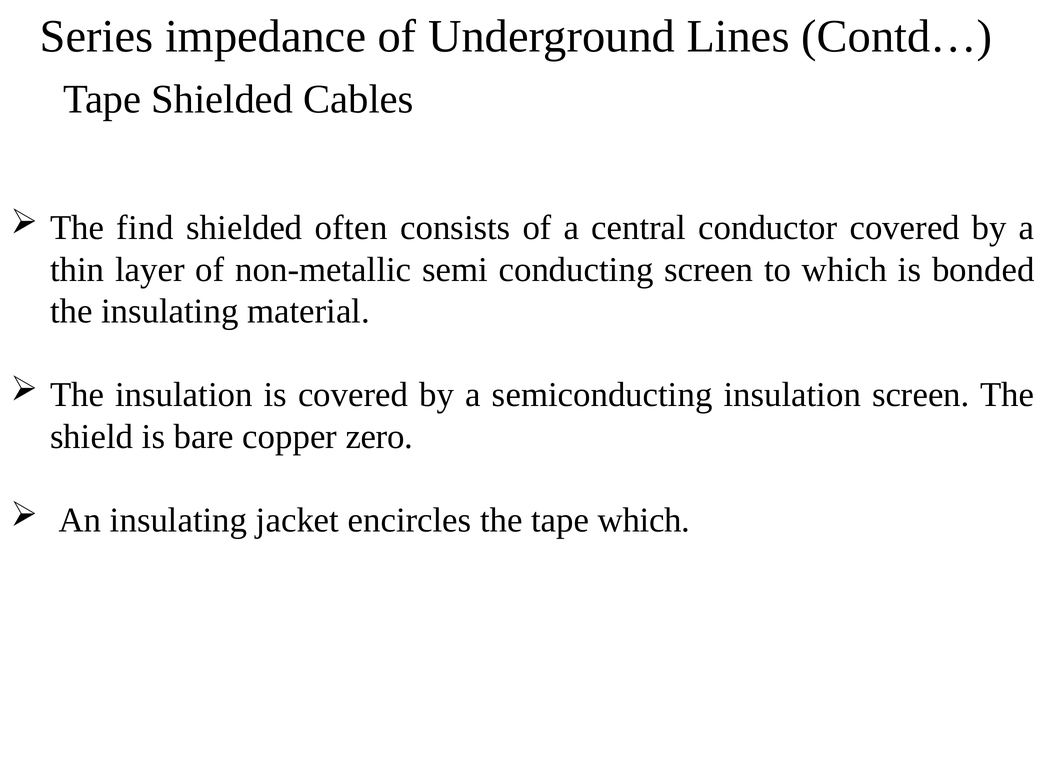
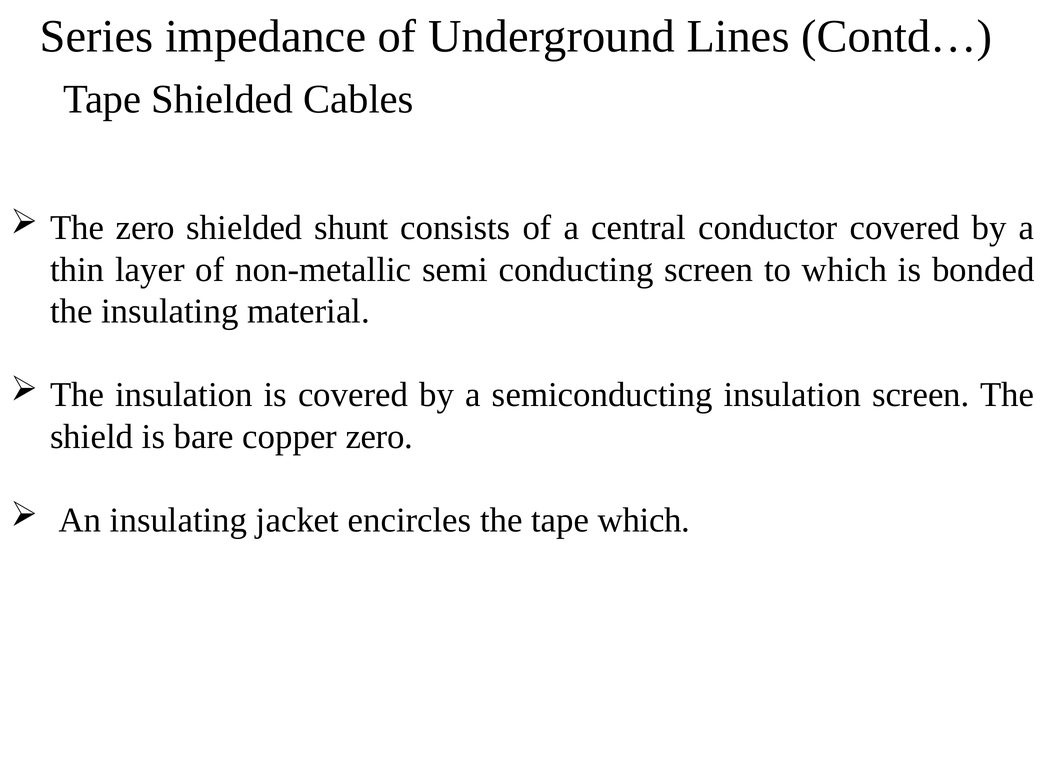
The find: find -> zero (145, 228)
often: often -> shunt (351, 228)
